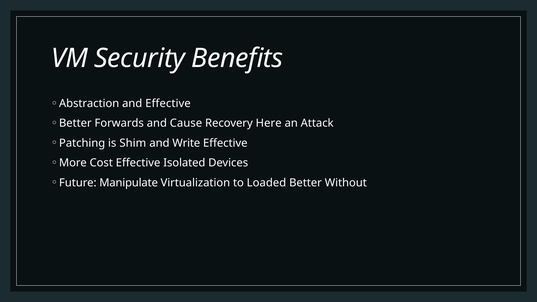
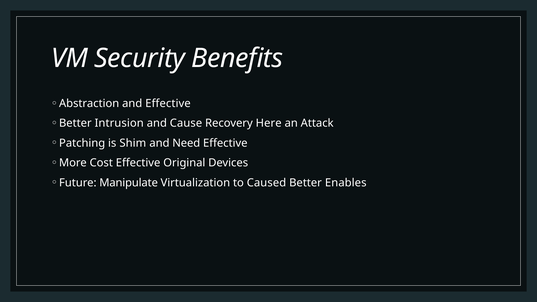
Forwards: Forwards -> Intrusion (119, 123)
Write: Write -> Need (186, 143)
Isolated: Isolated -> Original (184, 163)
Loaded: Loaded -> Caused (266, 183)
Without: Without -> Enables (346, 183)
